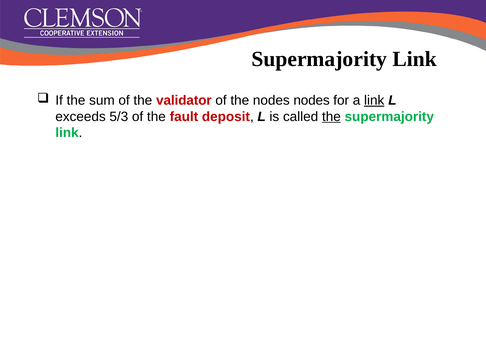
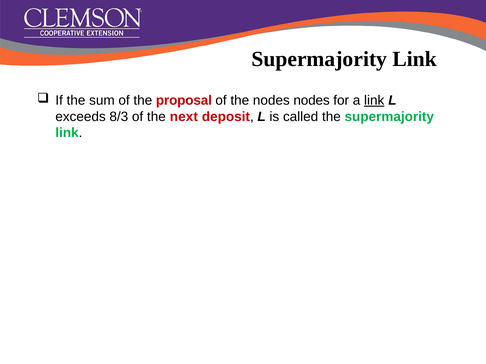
validator: validator -> proposal (184, 101)
5/3: 5/3 -> 8/3 (119, 117)
fault: fault -> next (184, 117)
the underline: present -> none (331, 117)
